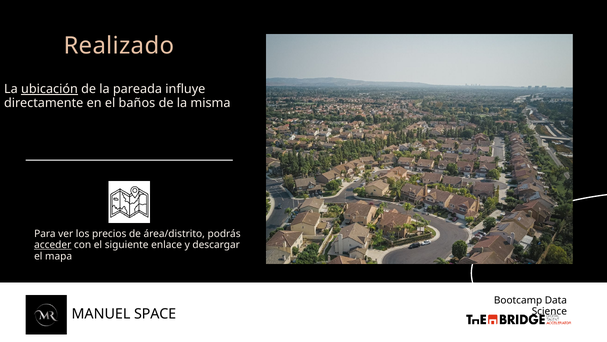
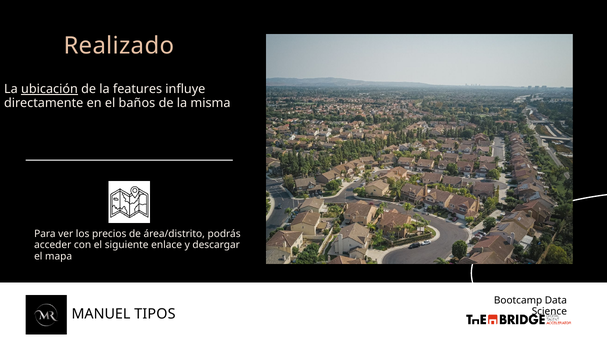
pareada: pareada -> features (138, 89)
acceder underline: present -> none (53, 245)
SPACE: SPACE -> TIPOS (155, 314)
